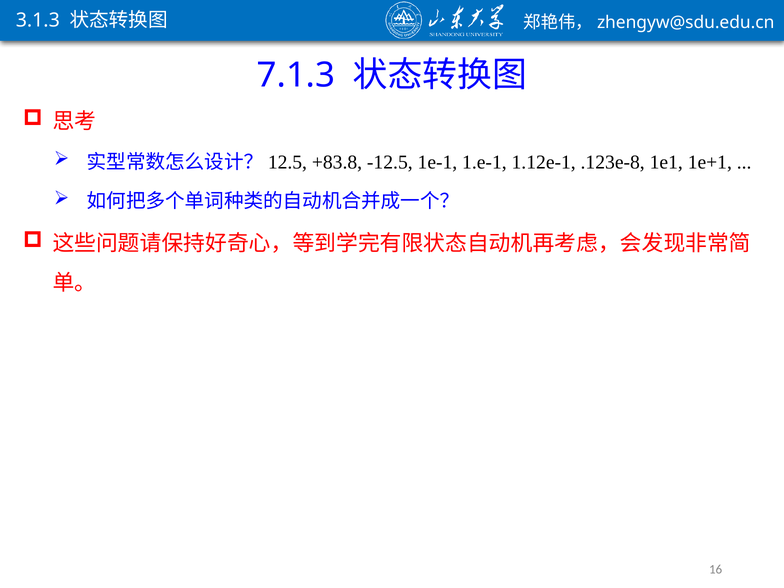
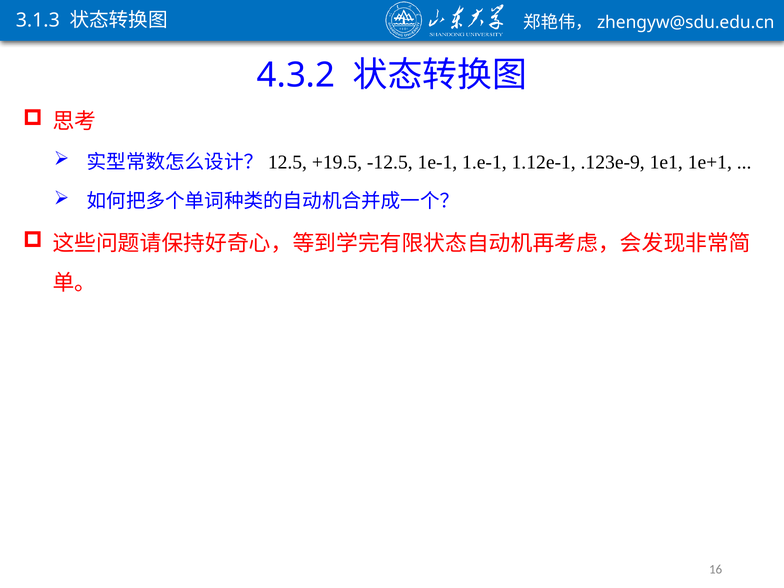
7.1.3: 7.1.3 -> 4.3.2 (296, 75)
+83.8: +83.8 -> +19.5 (337, 162)
.123e-8: .123e-8 -> .123e-9 (613, 162)
